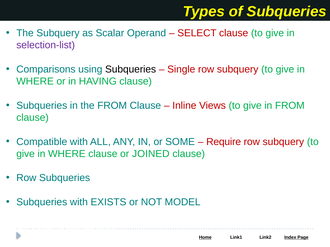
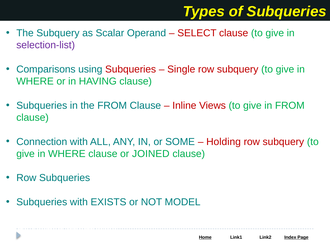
Subqueries colour: black -> red (131, 69)
Compatible: Compatible -> Connection (42, 142)
Require: Require -> Holding (224, 142)
